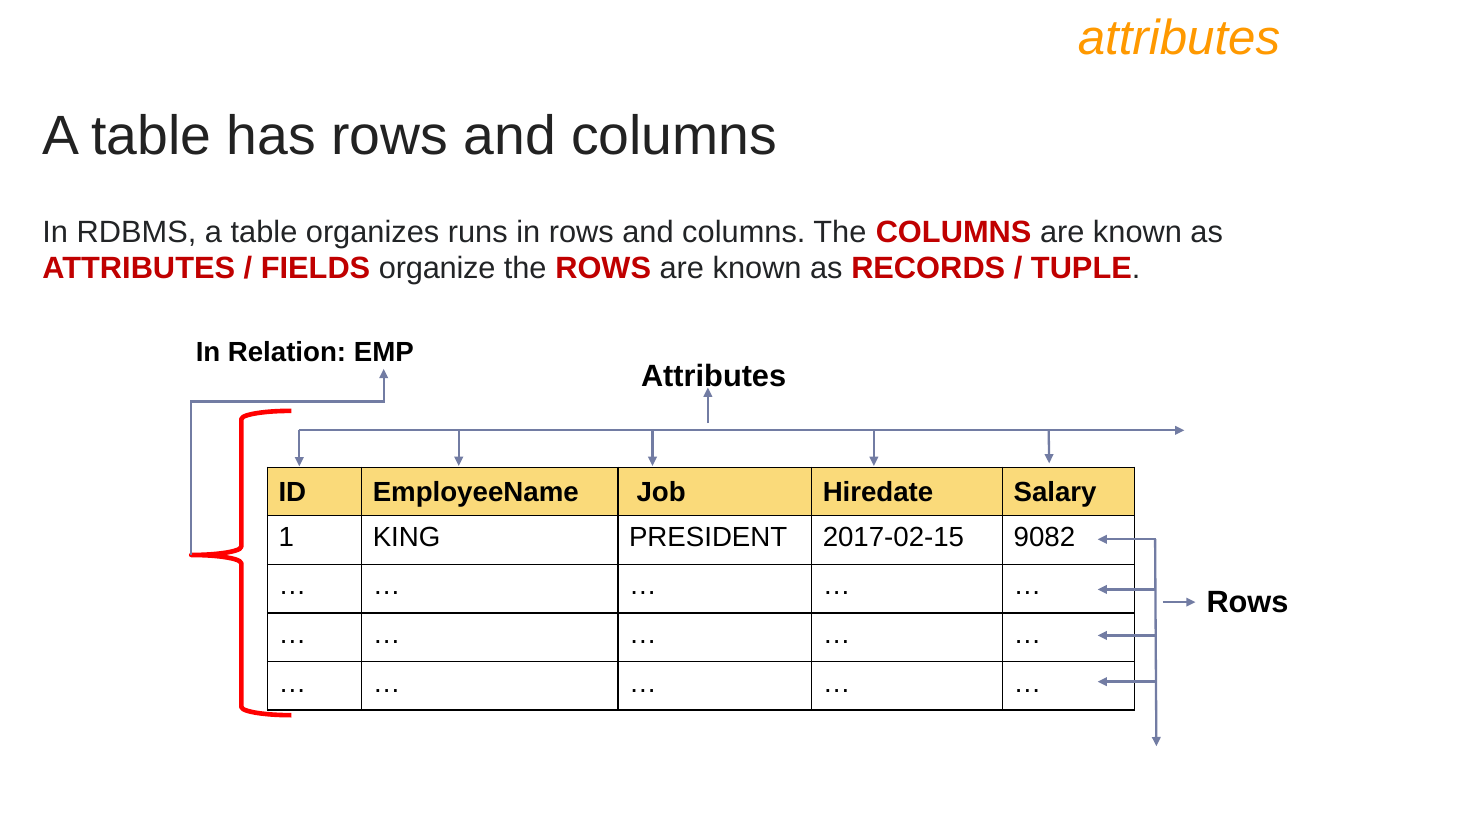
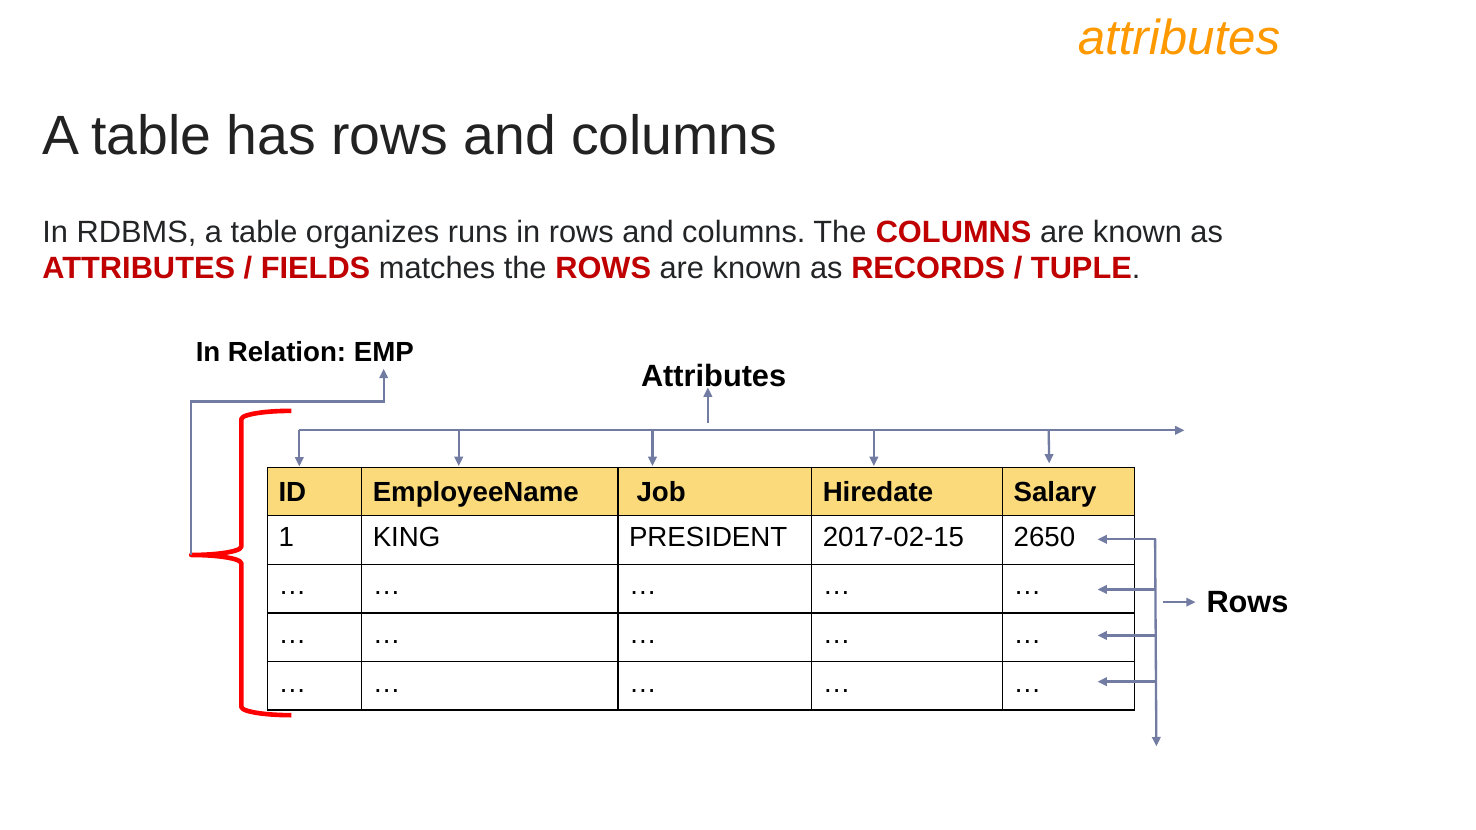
organize: organize -> matches (437, 269)
9082: 9082 -> 2650 (1044, 537)
